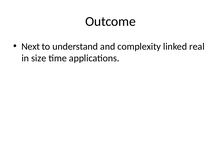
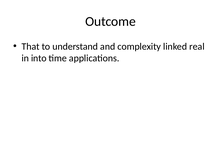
Next: Next -> That (31, 46)
size: size -> into (39, 58)
